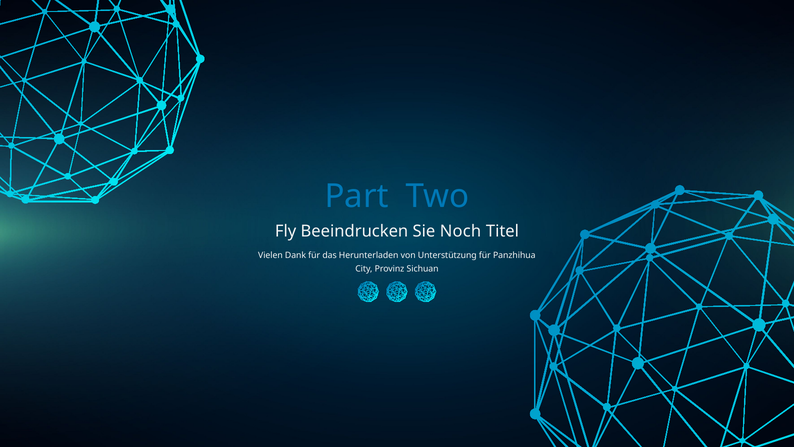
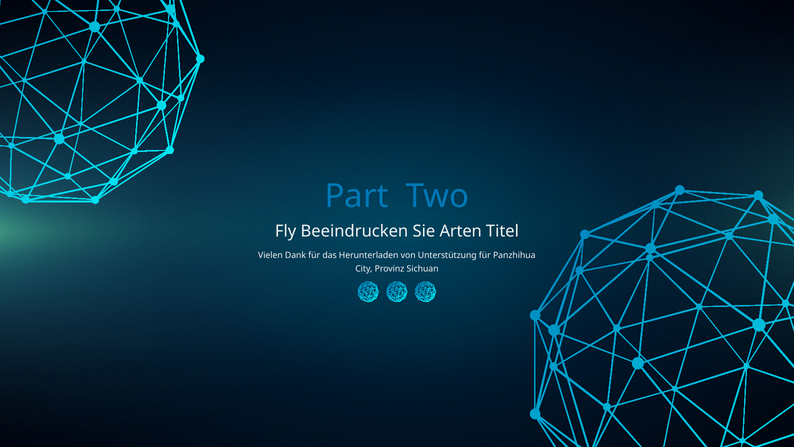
Noch: Noch -> Arten (461, 231)
